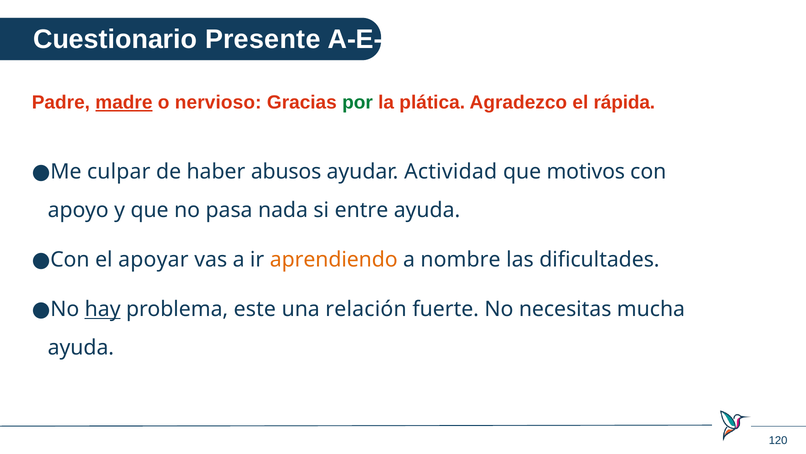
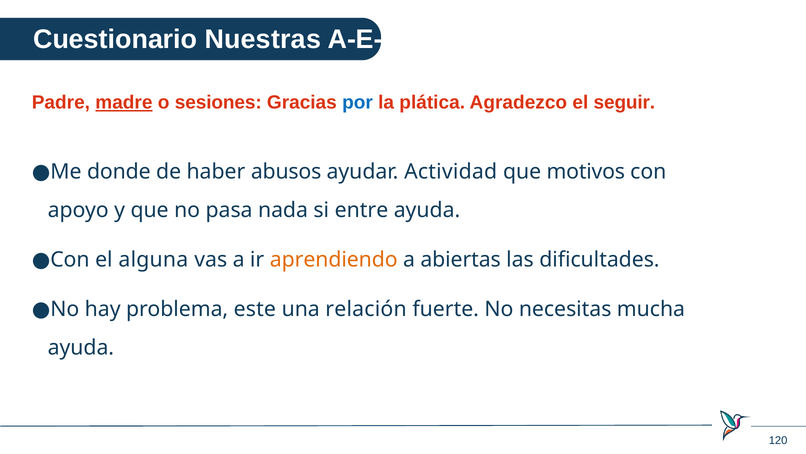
Presente: Presente -> Nuestras (263, 39)
nervioso: nervioso -> sesiones (218, 102)
por colour: green -> blue (357, 102)
rápida: rápida -> seguir (624, 102)
culpar: culpar -> donde (119, 172)
apoyar: apoyar -> alguna (153, 259)
nombre: nombre -> abiertas (461, 259)
hay underline: present -> none (103, 309)
